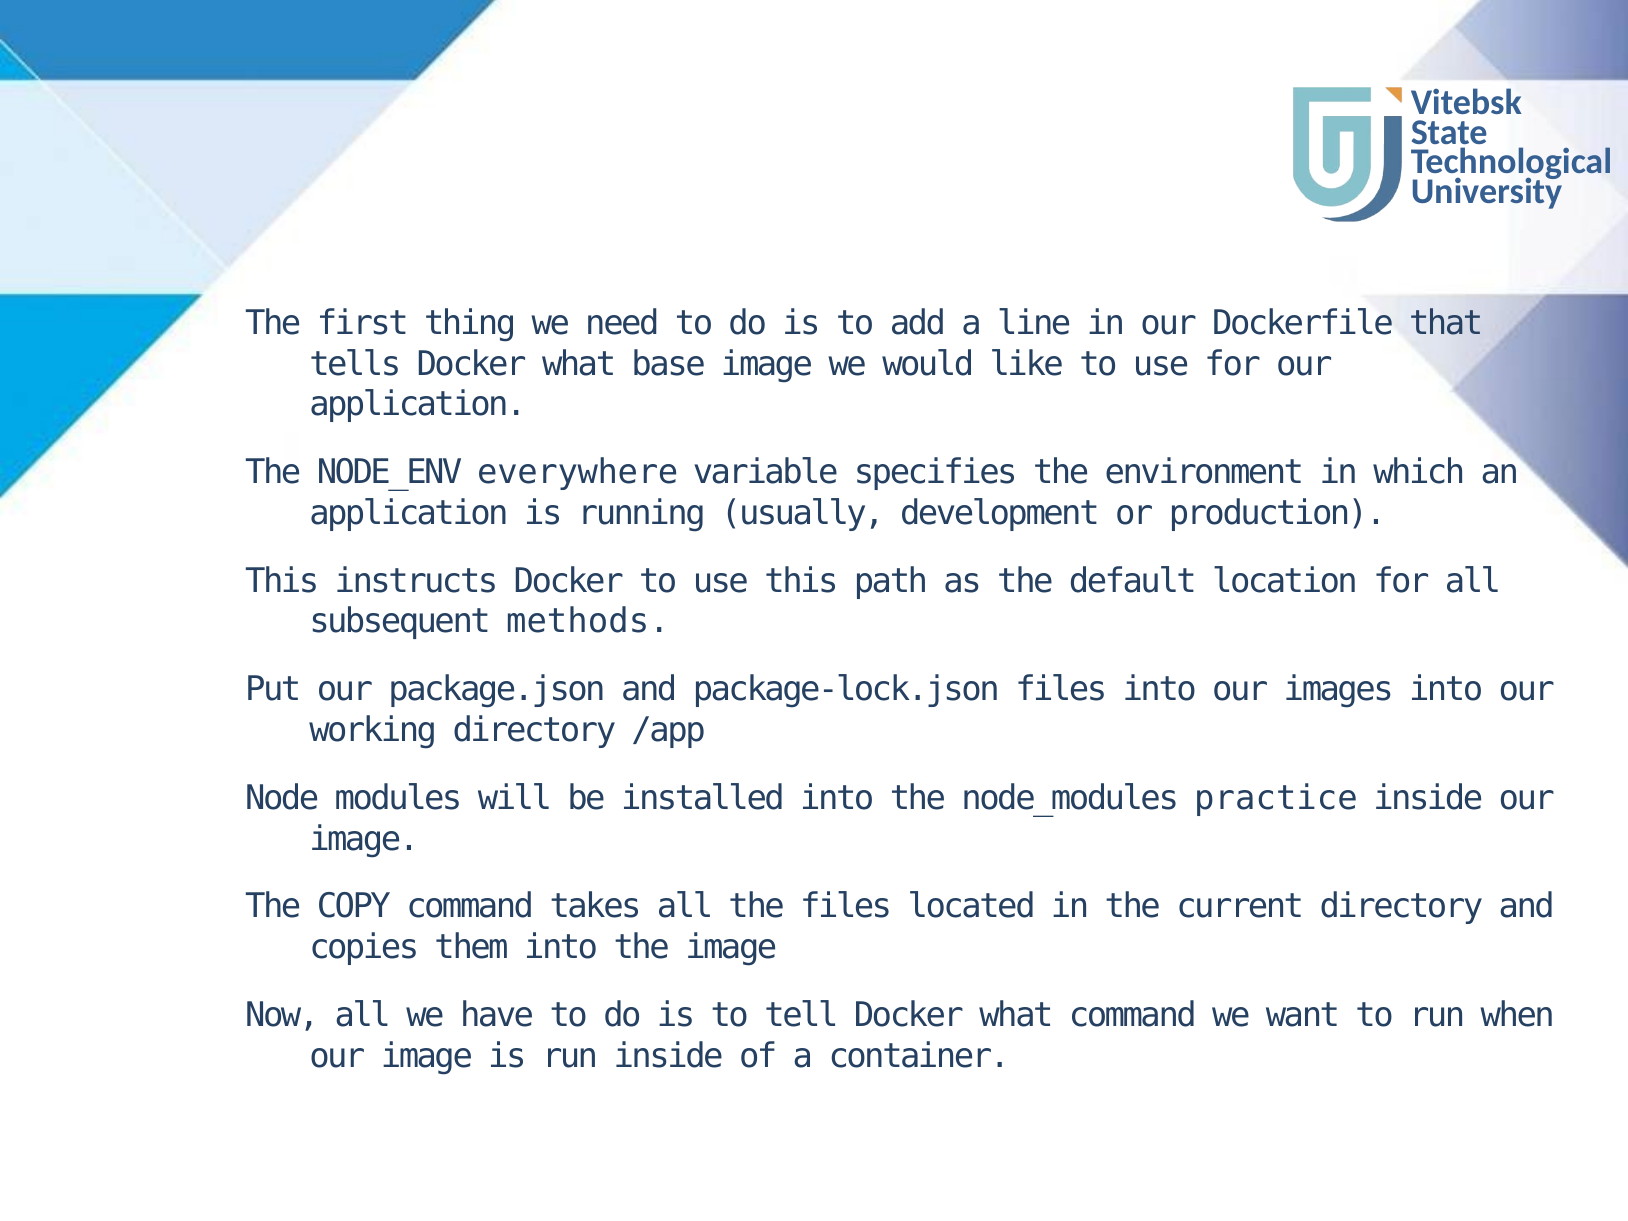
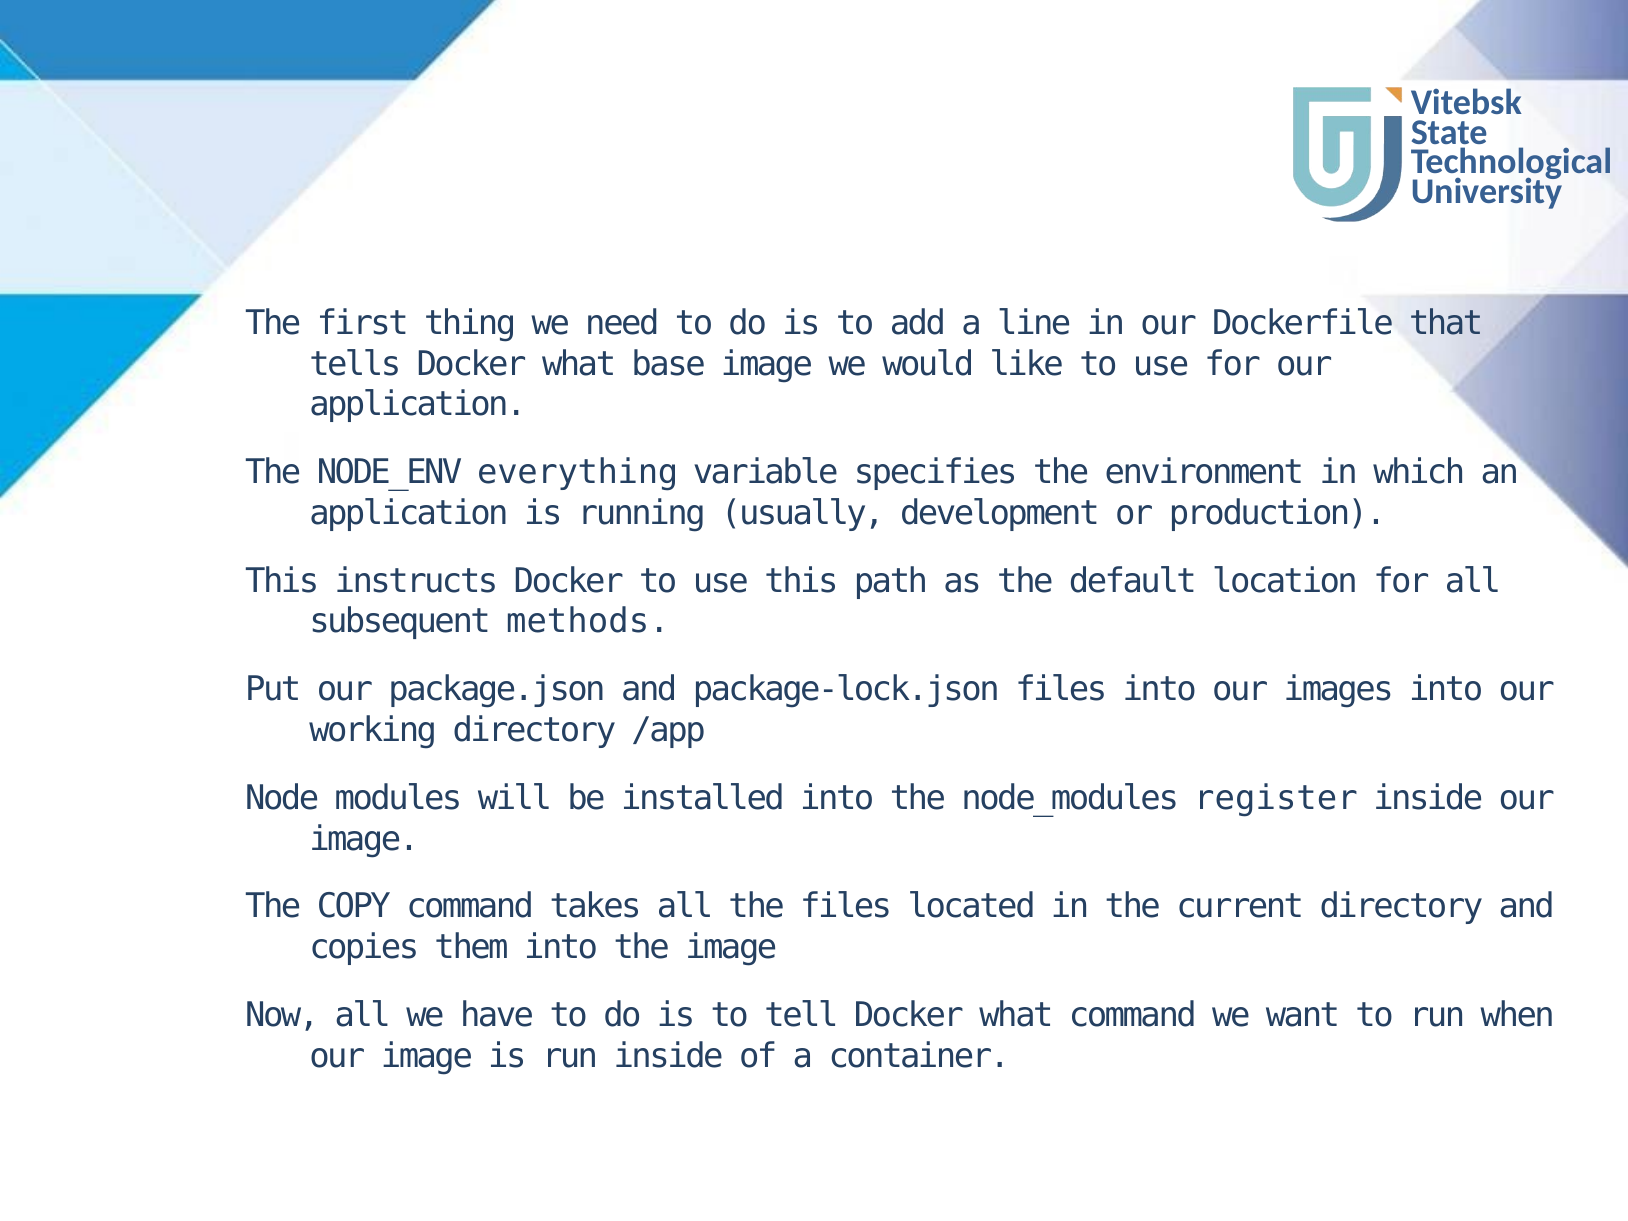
everywhere: everywhere -> everything (578, 473)
practice: practice -> register (1276, 798)
